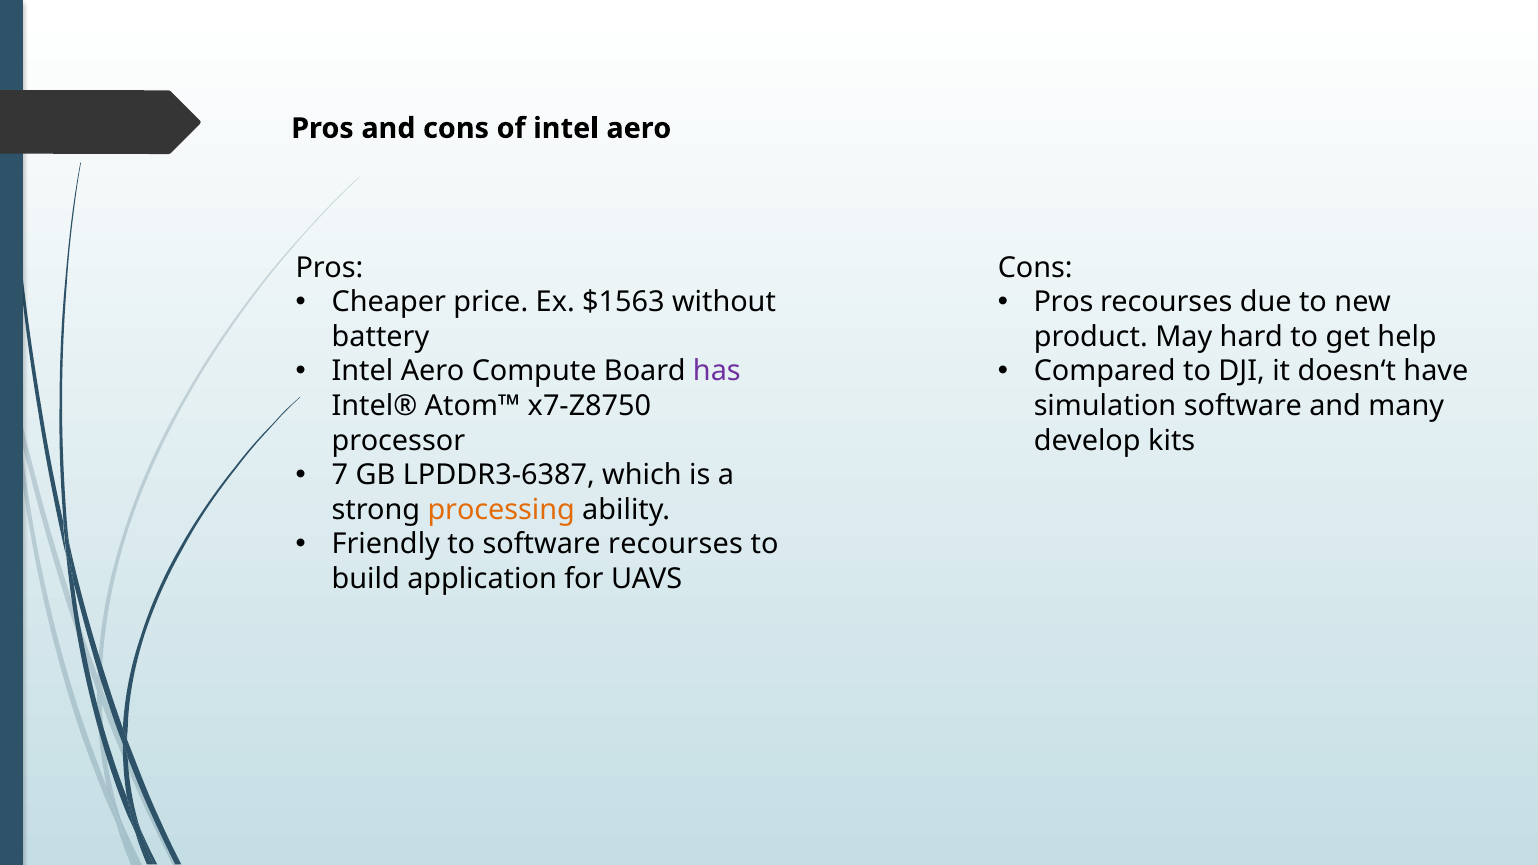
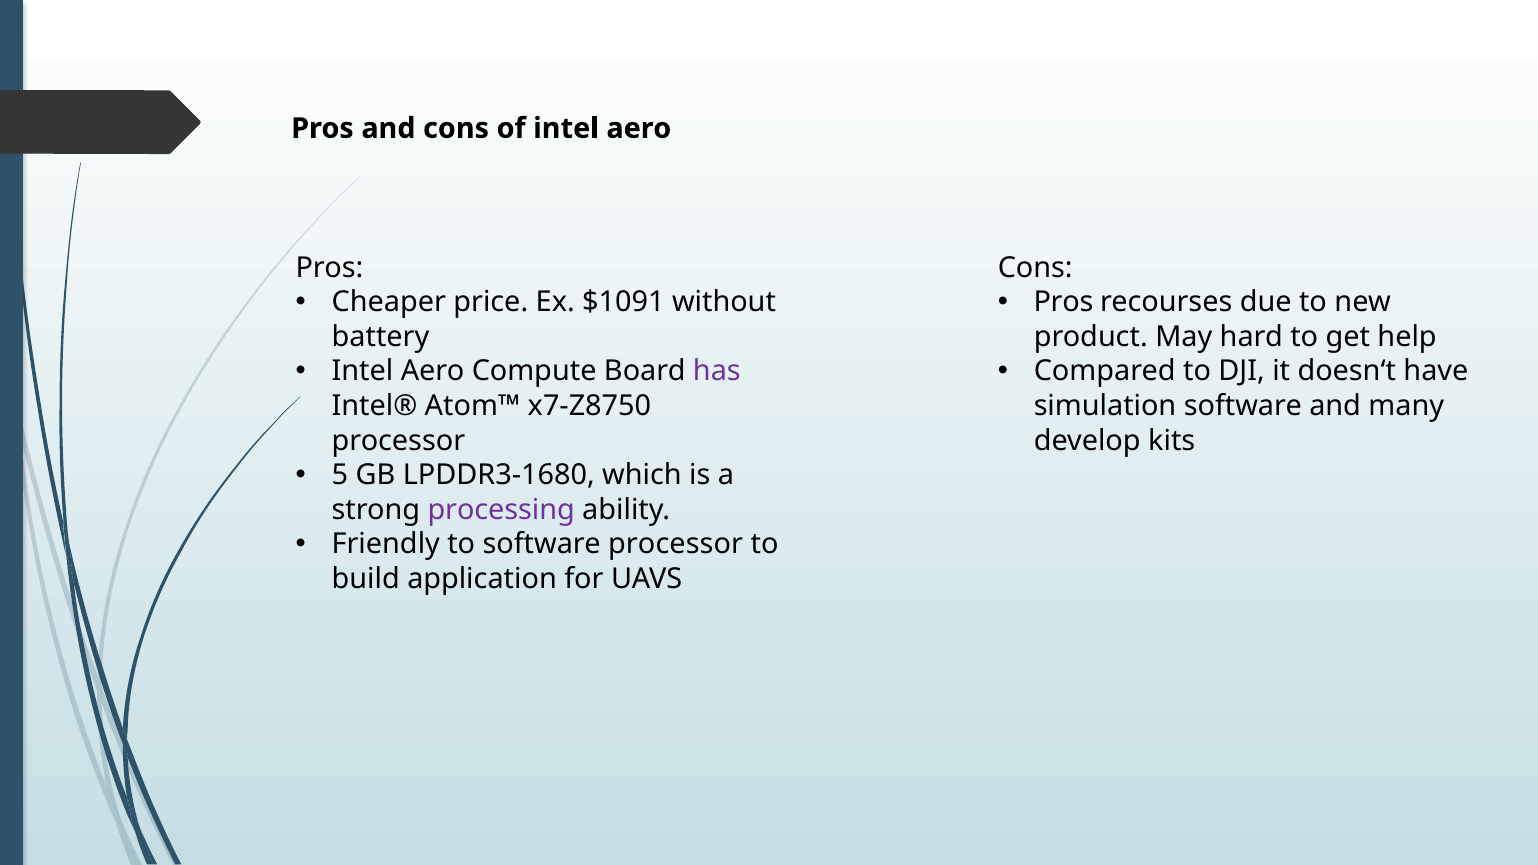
$1563: $1563 -> $1091 (623, 302)
7: 7 -> 5 (340, 475)
LPDDR3-6387: LPDDR3-6387 -> LPDDR3-1680 (499, 475)
processing colour: orange -> purple (501, 510)
software recourses: recourses -> processor (676, 544)
